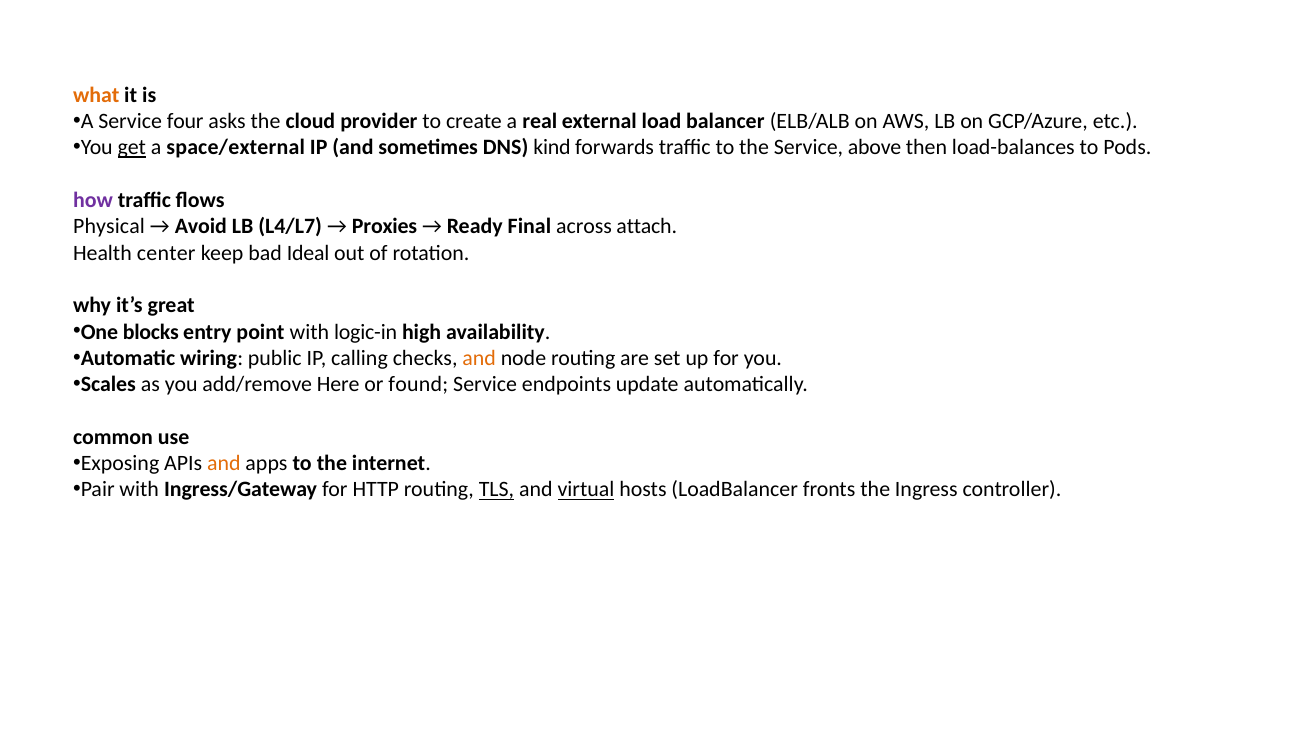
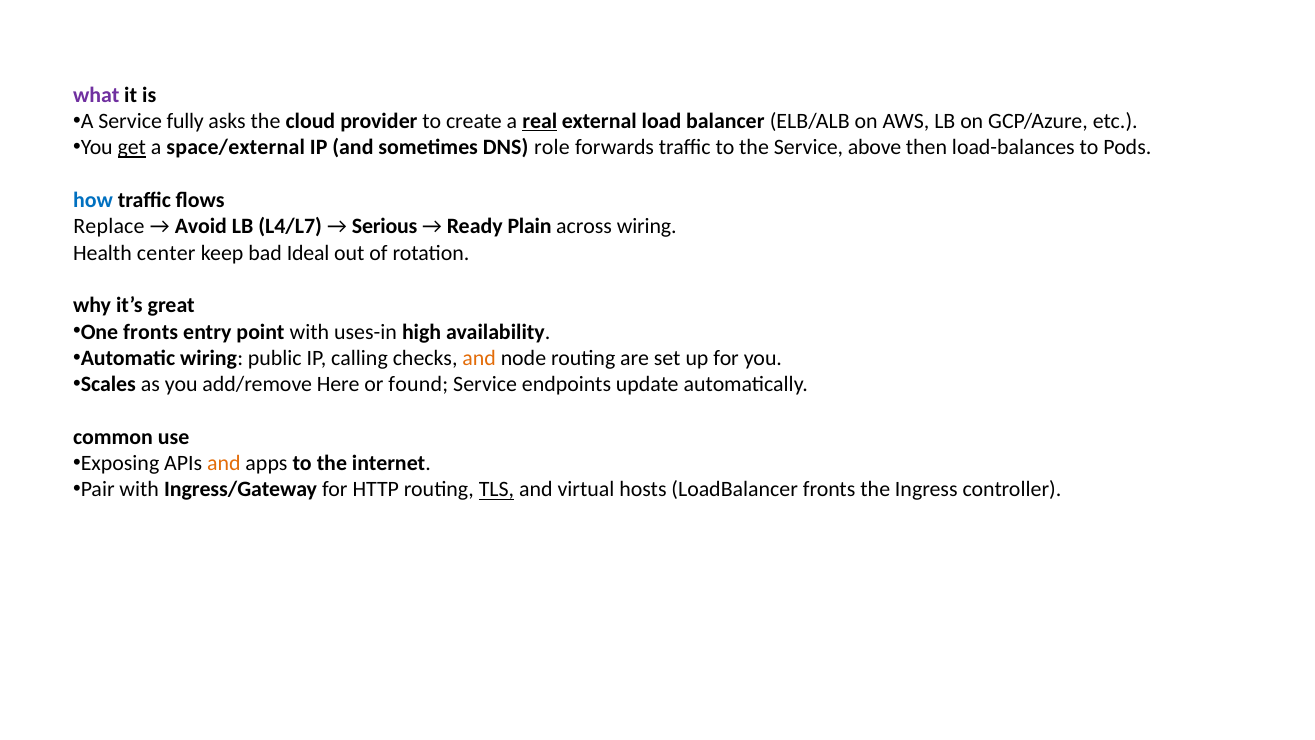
what colour: orange -> purple (96, 95)
four: four -> fully (185, 121)
real underline: none -> present (540, 121)
kind: kind -> role (552, 148)
how colour: purple -> blue (93, 200)
Physical: Physical -> Replace (109, 227)
Proxies: Proxies -> Serious (385, 227)
Final: Final -> Plain (530, 227)
across attach: attach -> wiring (647, 227)
One blocks: blocks -> fronts (151, 332)
logic-in: logic-in -> uses-in (365, 332)
virtual underline: present -> none (586, 490)
